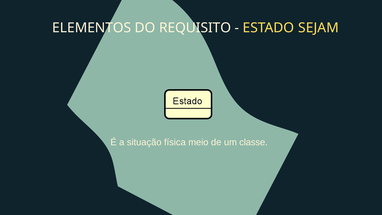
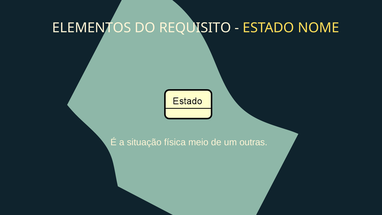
SEJAM: SEJAM -> NOME (319, 28)
classe: classe -> outras (253, 142)
